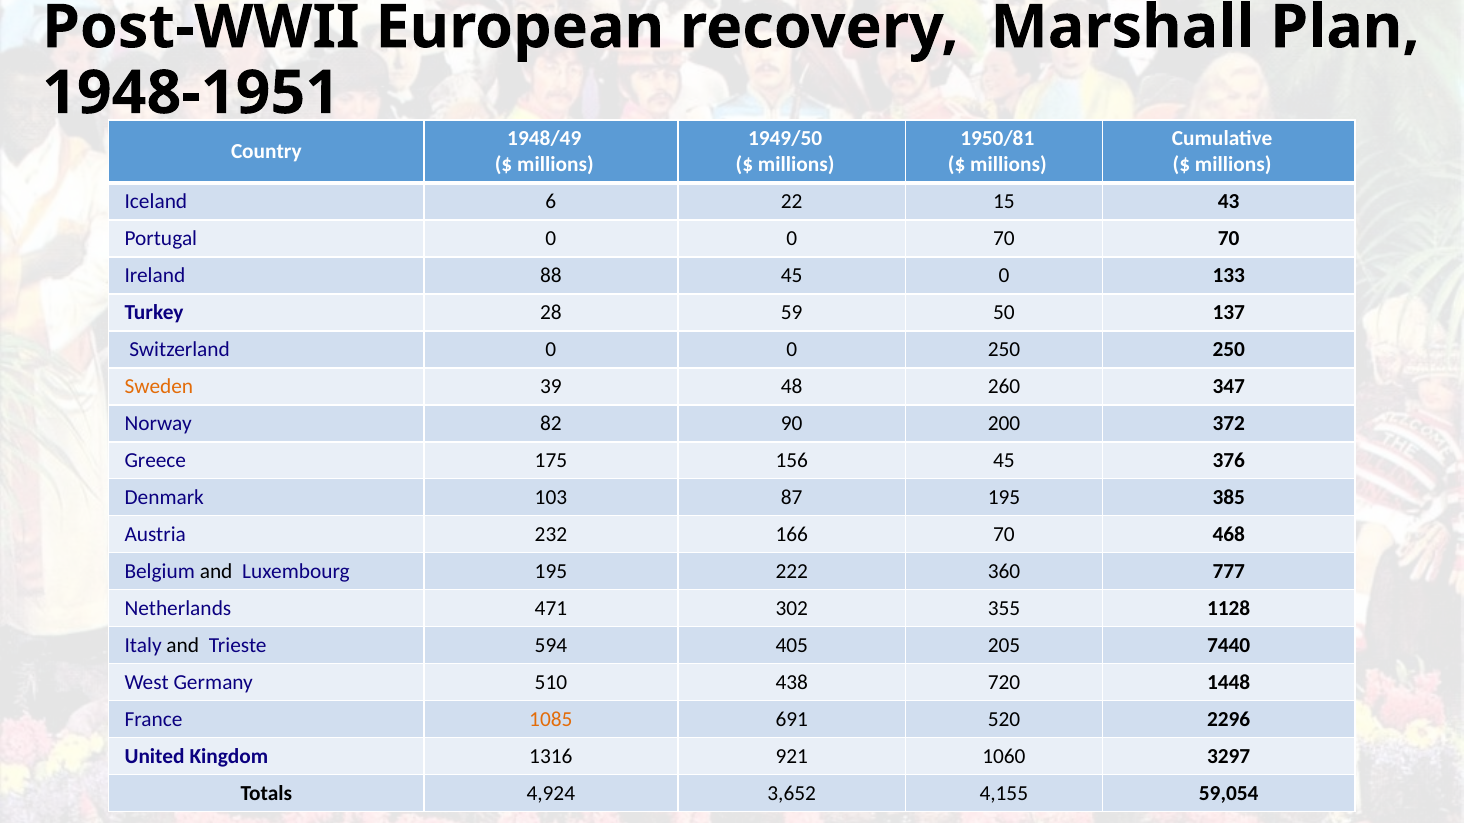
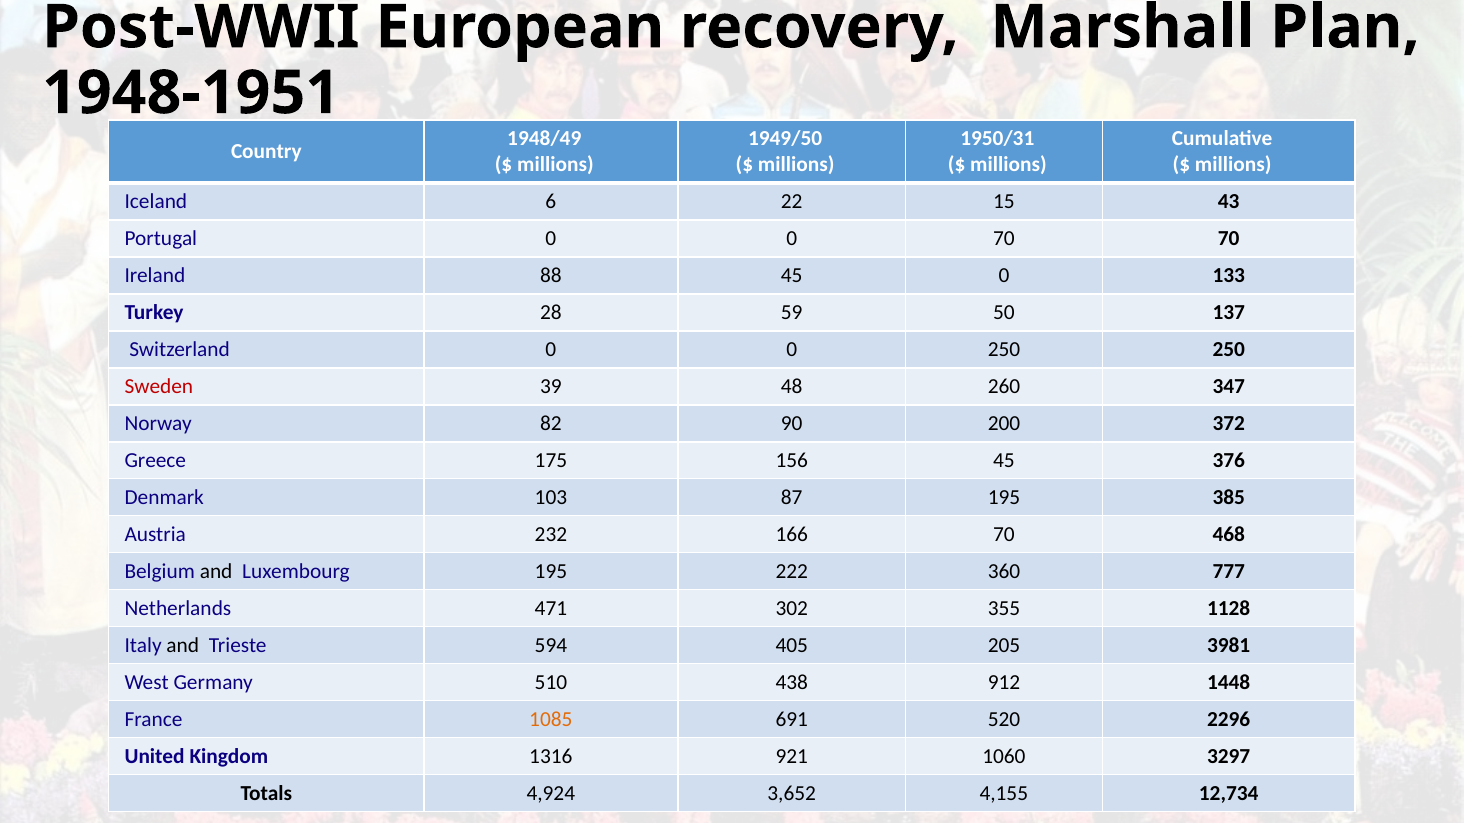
1950/81: 1950/81 -> 1950/31 (997, 139)
Sweden colour: orange -> red (159, 387)
7440: 7440 -> 3981 (1229, 646)
720: 720 -> 912 (1004, 683)
59,054: 59,054 -> 12,734 (1229, 794)
